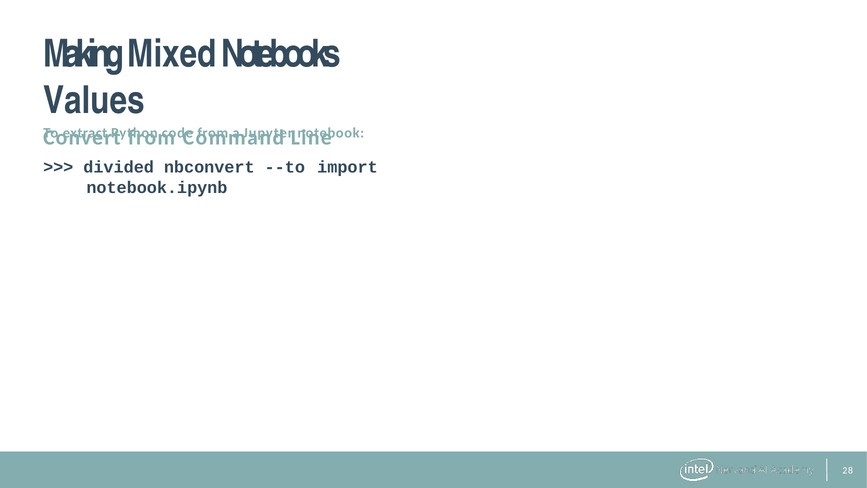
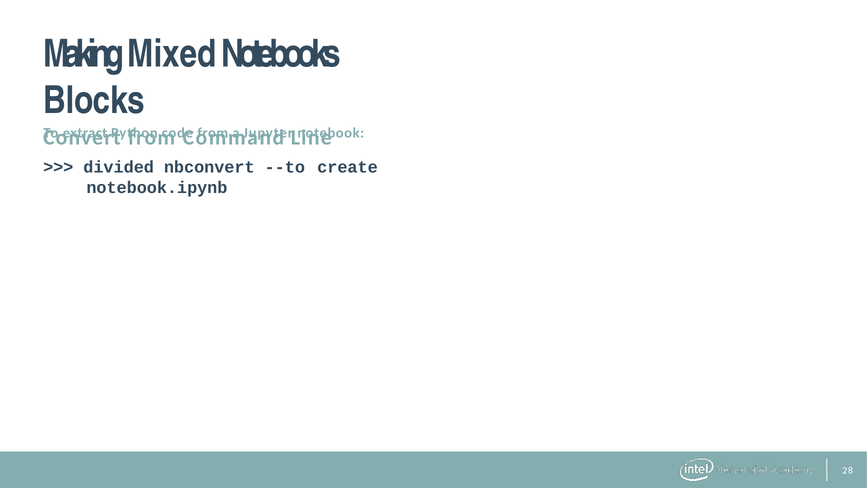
Values: Values -> Blocks (94, 100)
import: import -> create (347, 167)
